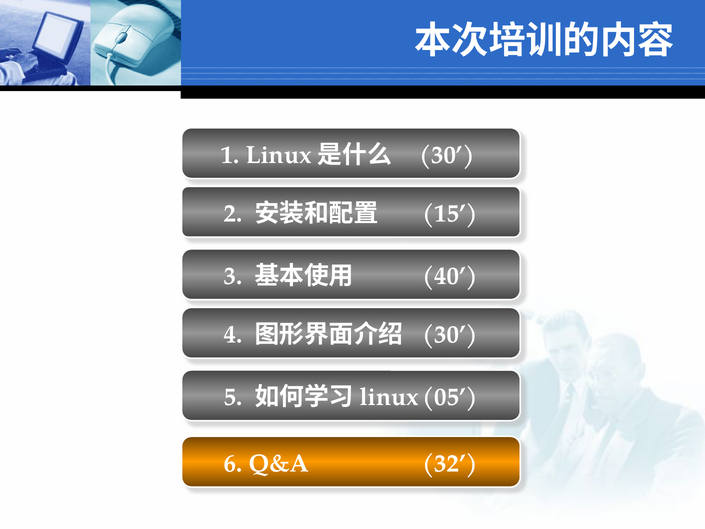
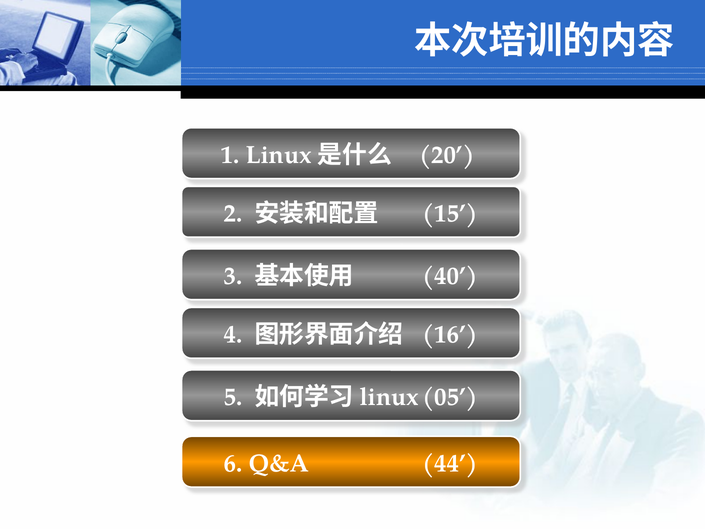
30: 30 -> 20 (447, 155)
30: 30 -> 16 (450, 334)
32: 32 -> 44 (450, 463)
